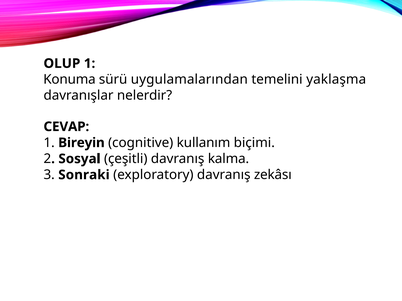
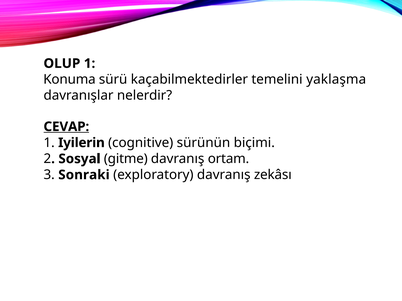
uygulamalarından: uygulamalarından -> kaçabilmektedirler (189, 80)
CEVAP underline: none -> present (66, 127)
Bireyin: Bireyin -> Iyilerin (81, 143)
kullanım: kullanım -> sürünün (203, 143)
çeşitli: çeşitli -> gitme (126, 159)
kalma: kalma -> ortam (228, 159)
